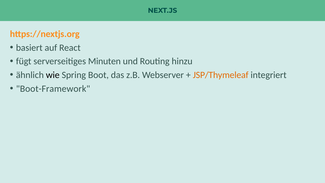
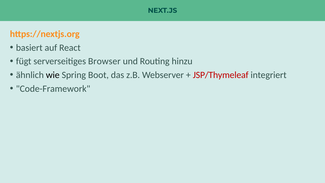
Minuten: Minuten -> Browser (104, 61)
JSP/Thymeleaf colour: orange -> red (221, 75)
Boot-Framework: Boot-Framework -> Code-Framework (53, 89)
